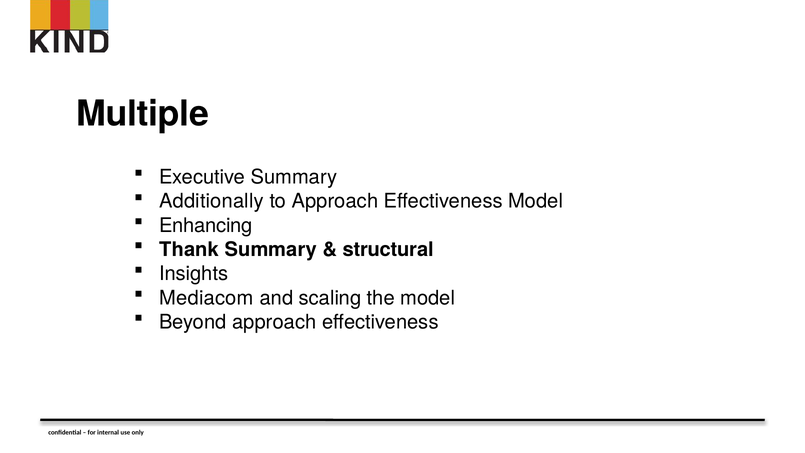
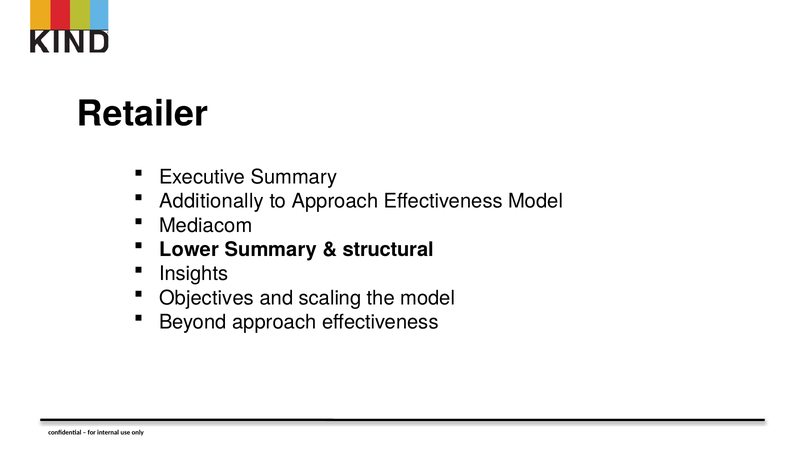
Multiple: Multiple -> Retailer (142, 114)
Enhancing: Enhancing -> Mediacom (206, 225)
Thank: Thank -> Lower (189, 249)
Mediacom: Mediacom -> Objectives (207, 298)
